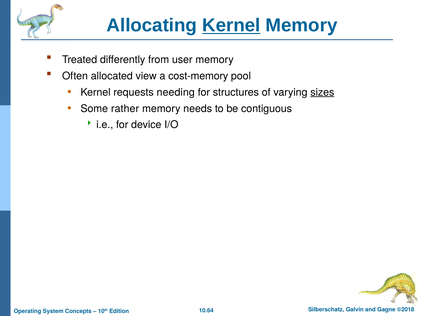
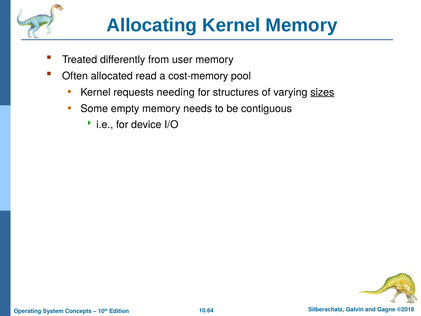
Kernel underline: present -> none (231, 25)
view: view -> read (146, 76)
rather: rather -> empty (125, 108)
